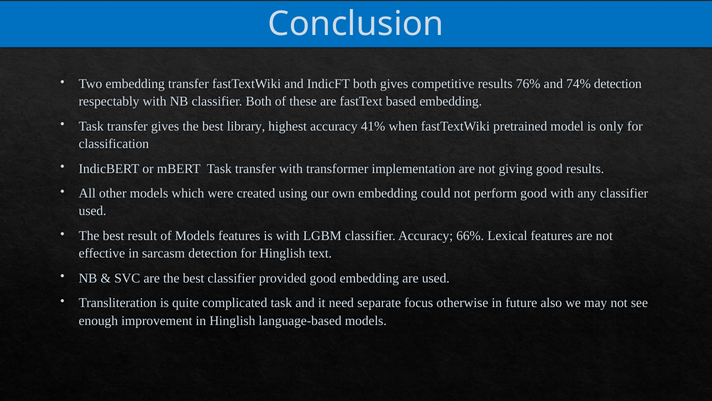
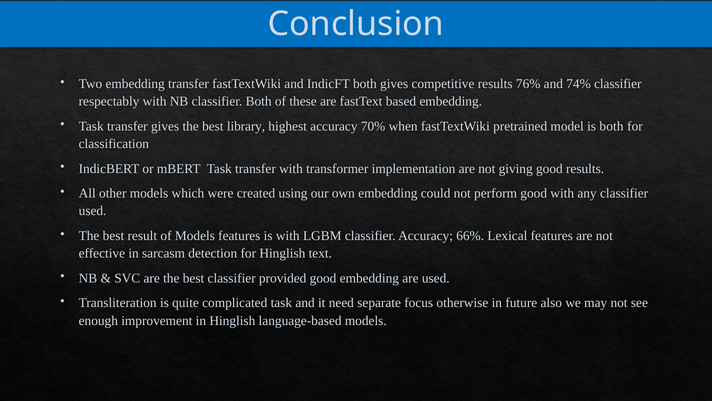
74% detection: detection -> classifier (618, 84)
41%: 41% -> 70% (373, 126)
is only: only -> both (612, 126)
